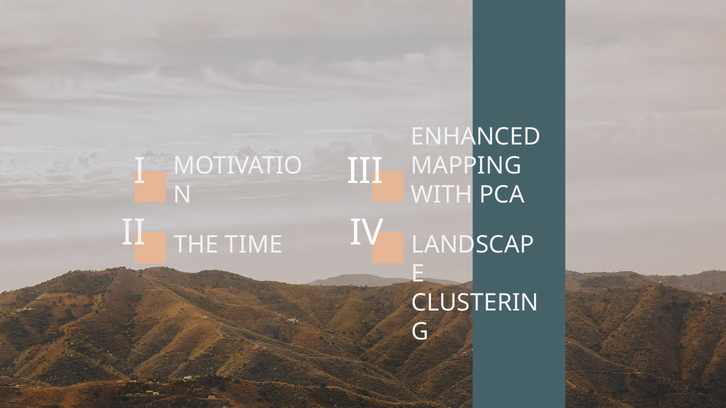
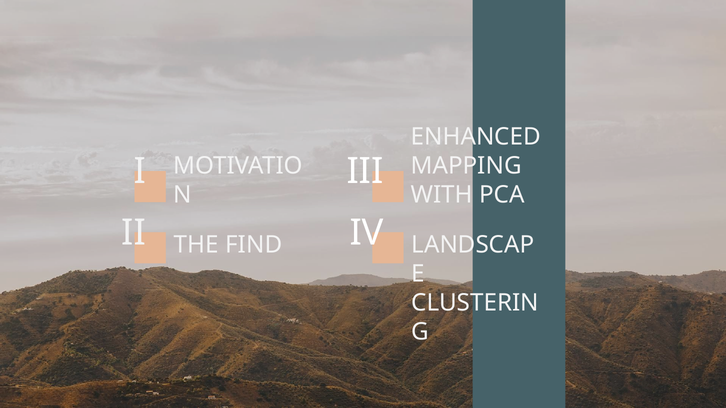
TIME: TIME -> FIND (254, 245)
